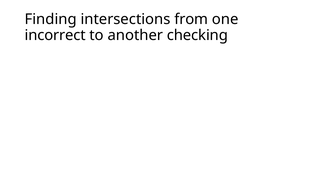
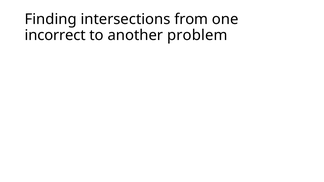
checking: checking -> problem (197, 35)
